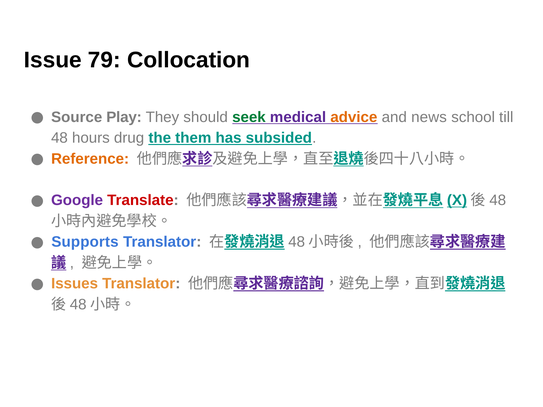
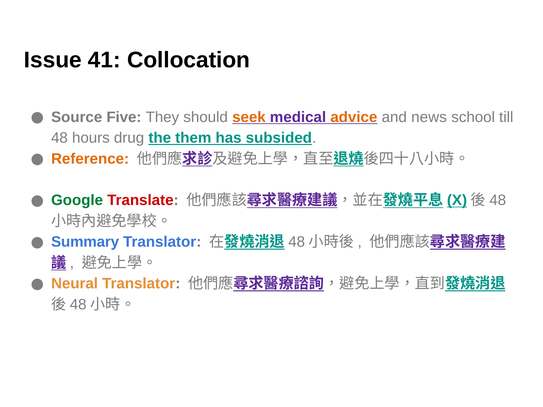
79: 79 -> 41 (104, 60)
Play: Play -> Five (124, 117)
seek colour: green -> orange (249, 117)
Google colour: purple -> green (77, 200)
Supports: Supports -> Summary (85, 242)
Issues: Issues -> Neural (75, 284)
